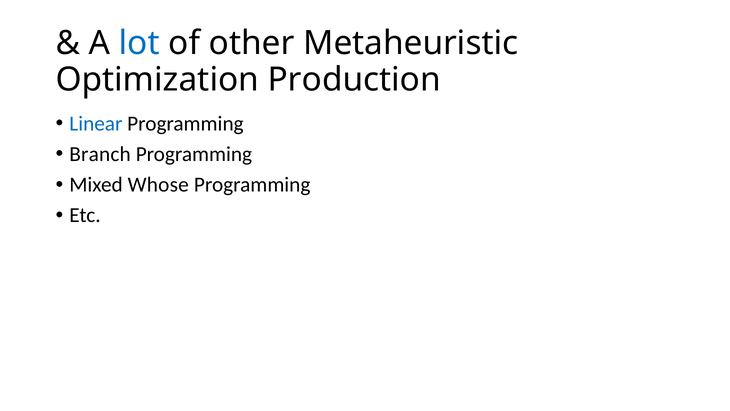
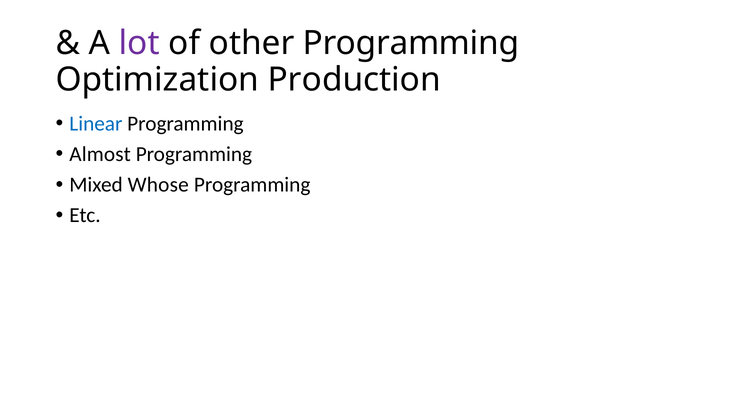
lot colour: blue -> purple (139, 43)
other Metaheuristic: Metaheuristic -> Programming (411, 43)
Branch: Branch -> Almost (100, 154)
